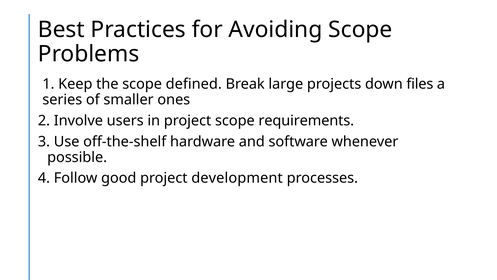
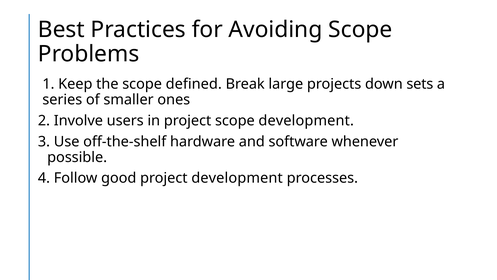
files: files -> sets (420, 84)
scope requirements: requirements -> development (306, 121)
